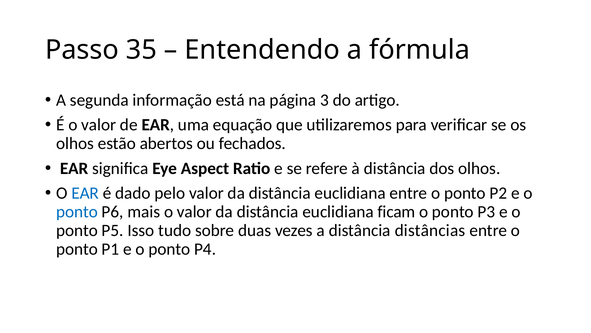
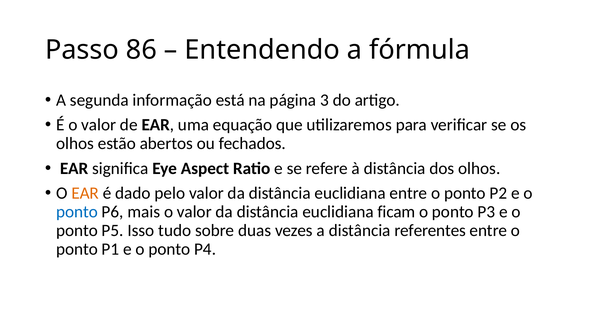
35: 35 -> 86 (141, 50)
EAR colour: blue -> orange (85, 193)
distâncias: distâncias -> referentes (430, 230)
